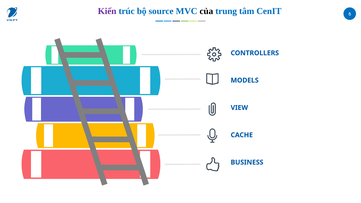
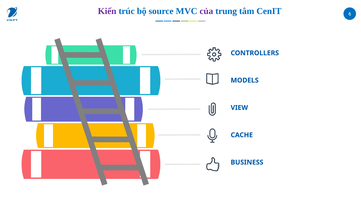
của colour: black -> purple (206, 11)
